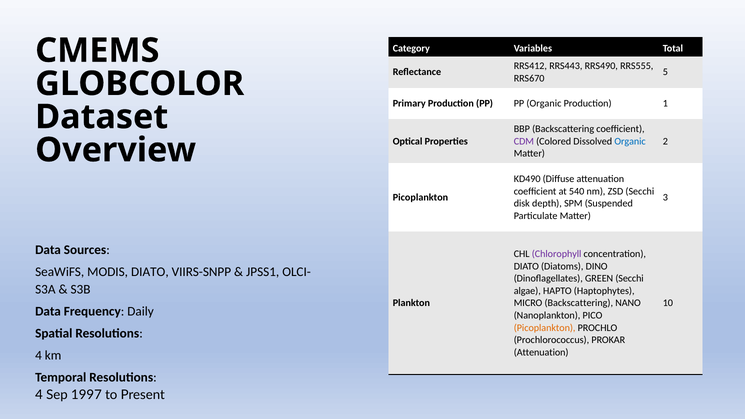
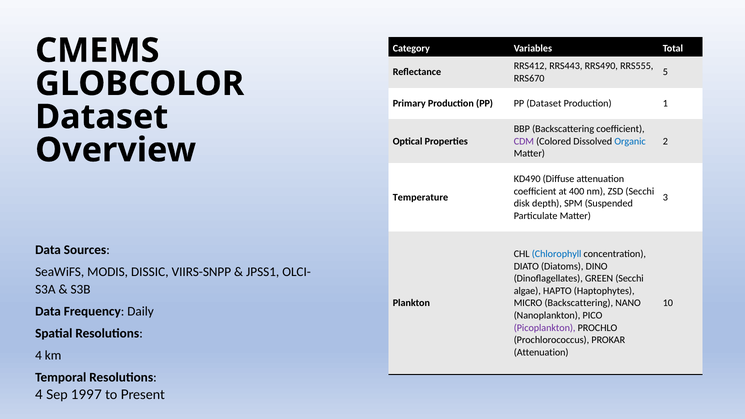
PP Organic: Organic -> Dataset (544, 104)
540: 540 -> 400 (577, 191)
Picoplankton: Picoplankton -> Temperature (420, 197)
Chlorophyll colour: purple -> blue (557, 254)
MODIS DIATO: DIATO -> DISSIC (150, 272)
Picoplankton colour: orange -> purple (545, 328)
